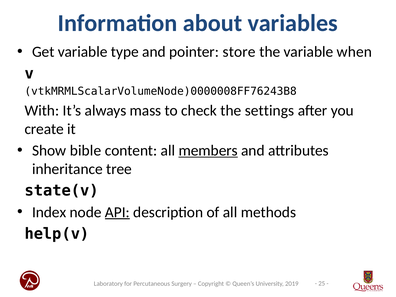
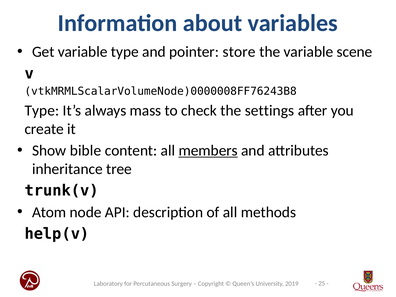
when: when -> scene (355, 52)
With: With -> Type (42, 110)
state(v: state(v -> trunk(v (62, 191)
Index: Index -> Atom (49, 212)
API underline: present -> none (117, 212)
